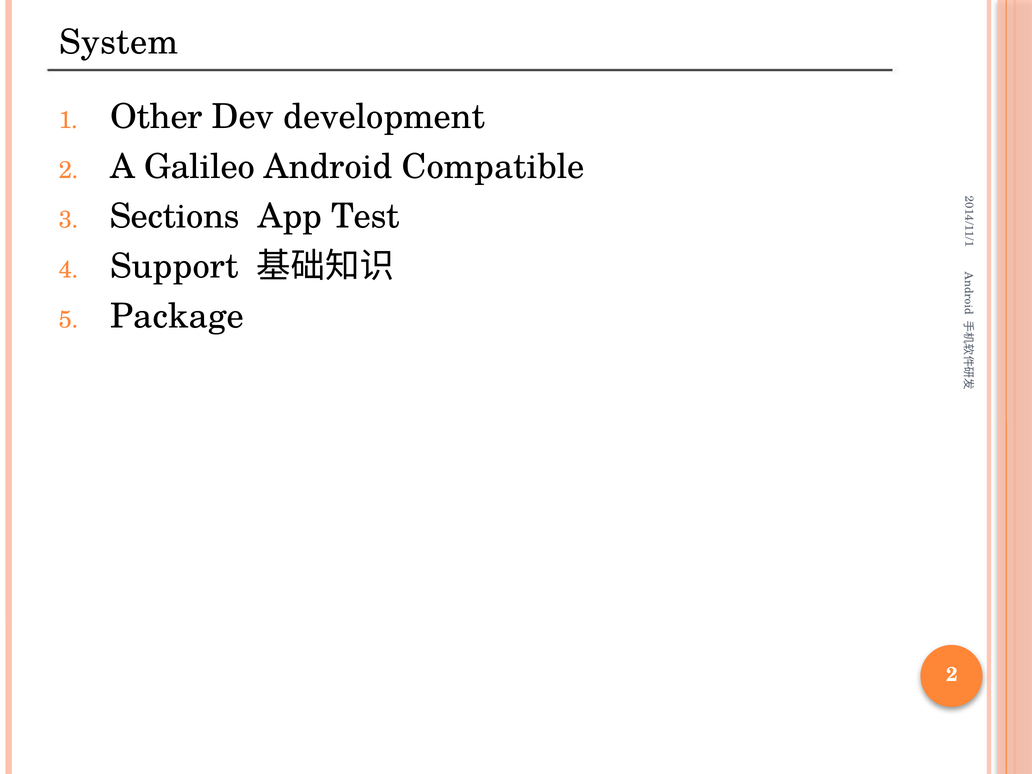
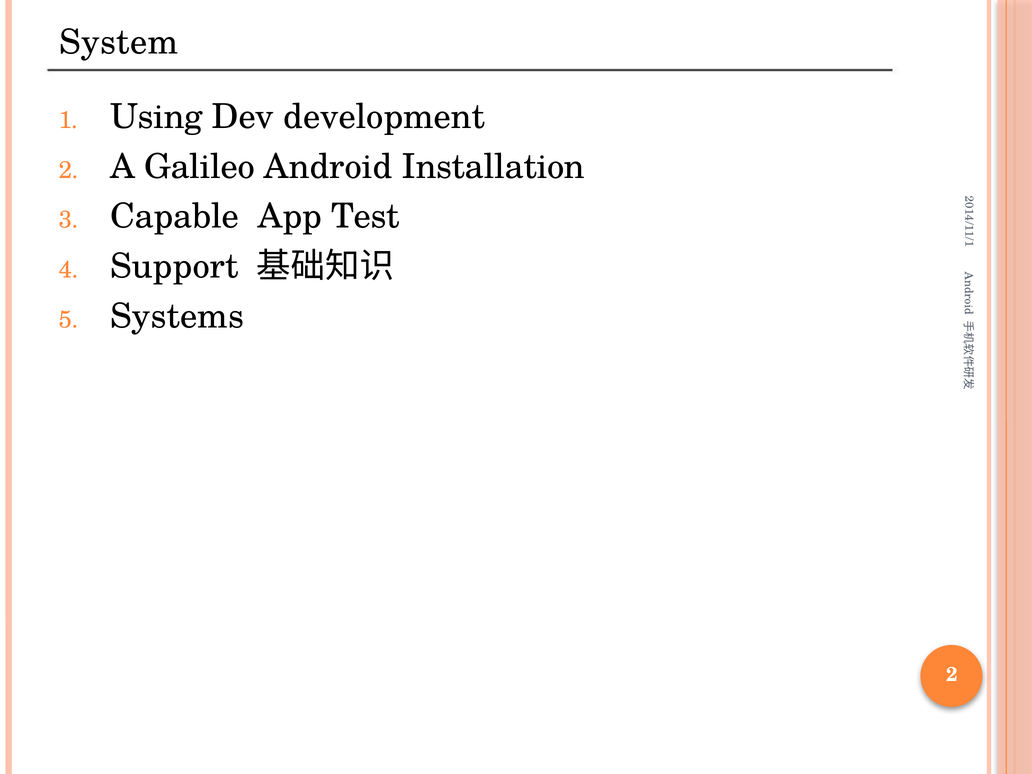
Other: Other -> Using (156, 117)
Compatible: Compatible -> Installation (493, 167)
Sections: Sections -> Capable (175, 217)
Package: Package -> Systems (177, 316)
